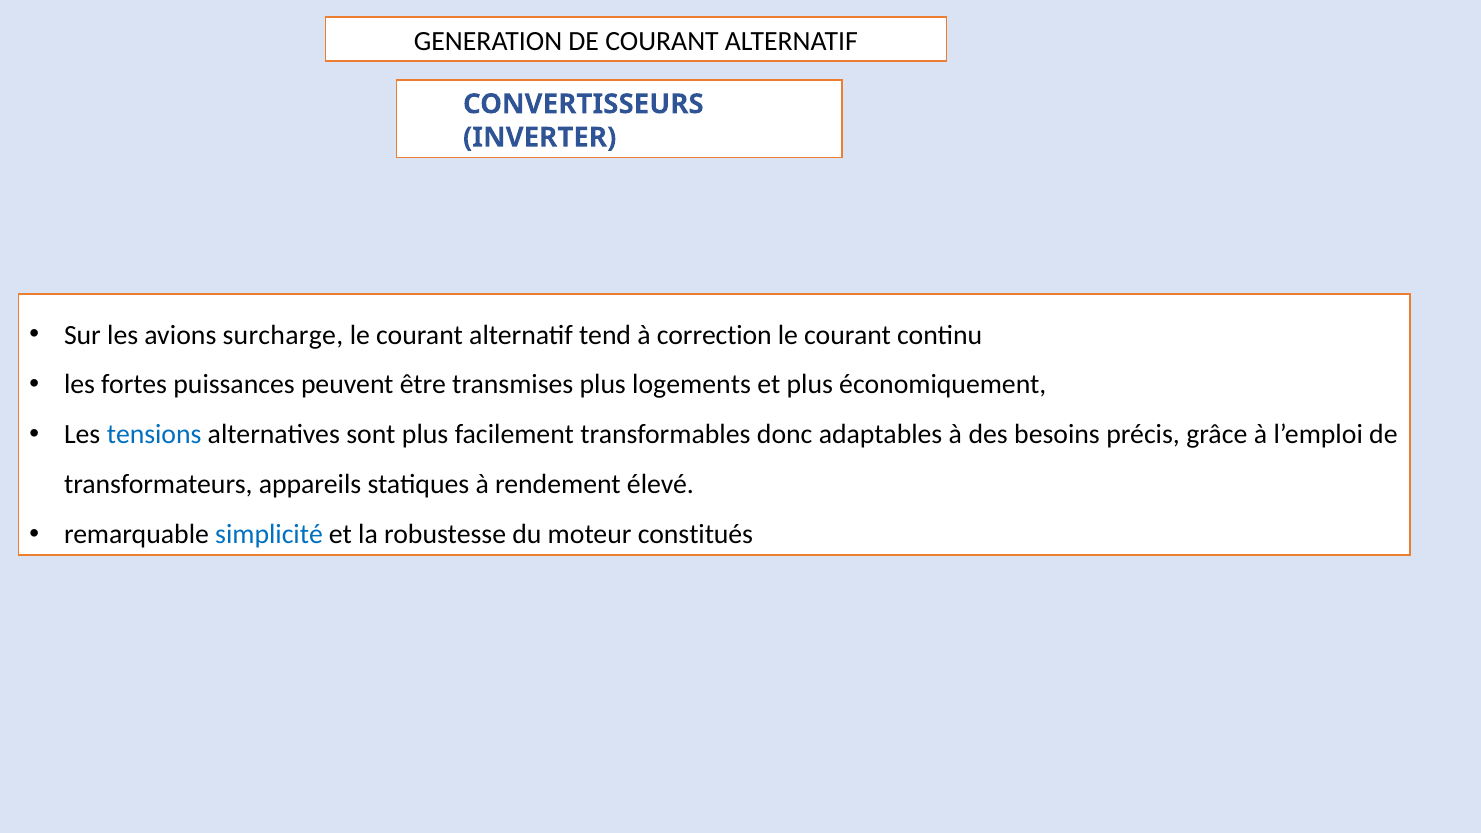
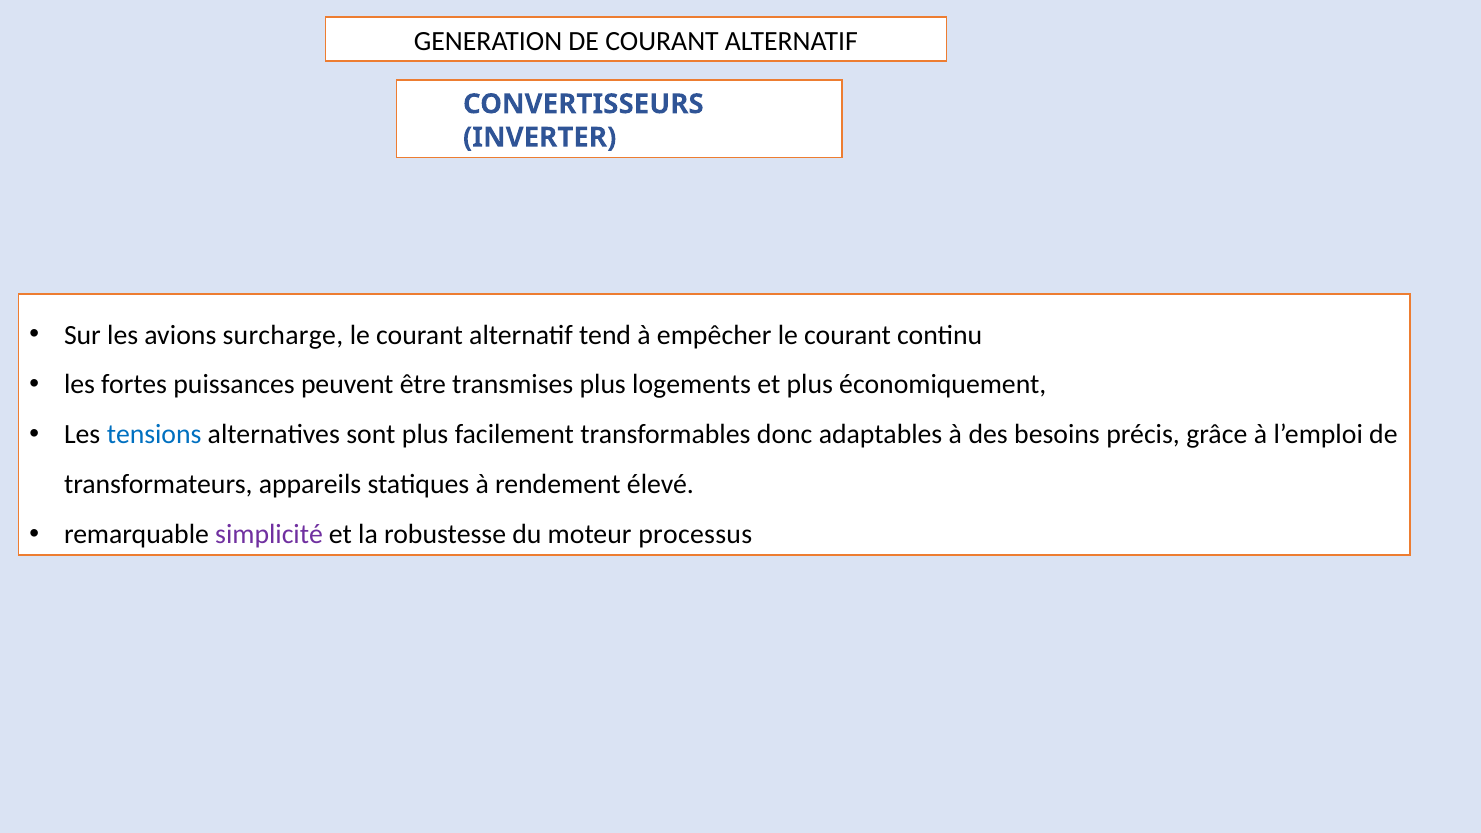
correction: correction -> empêcher (714, 335)
simplicité colour: blue -> purple (269, 535)
constitués: constitués -> processus (695, 535)
